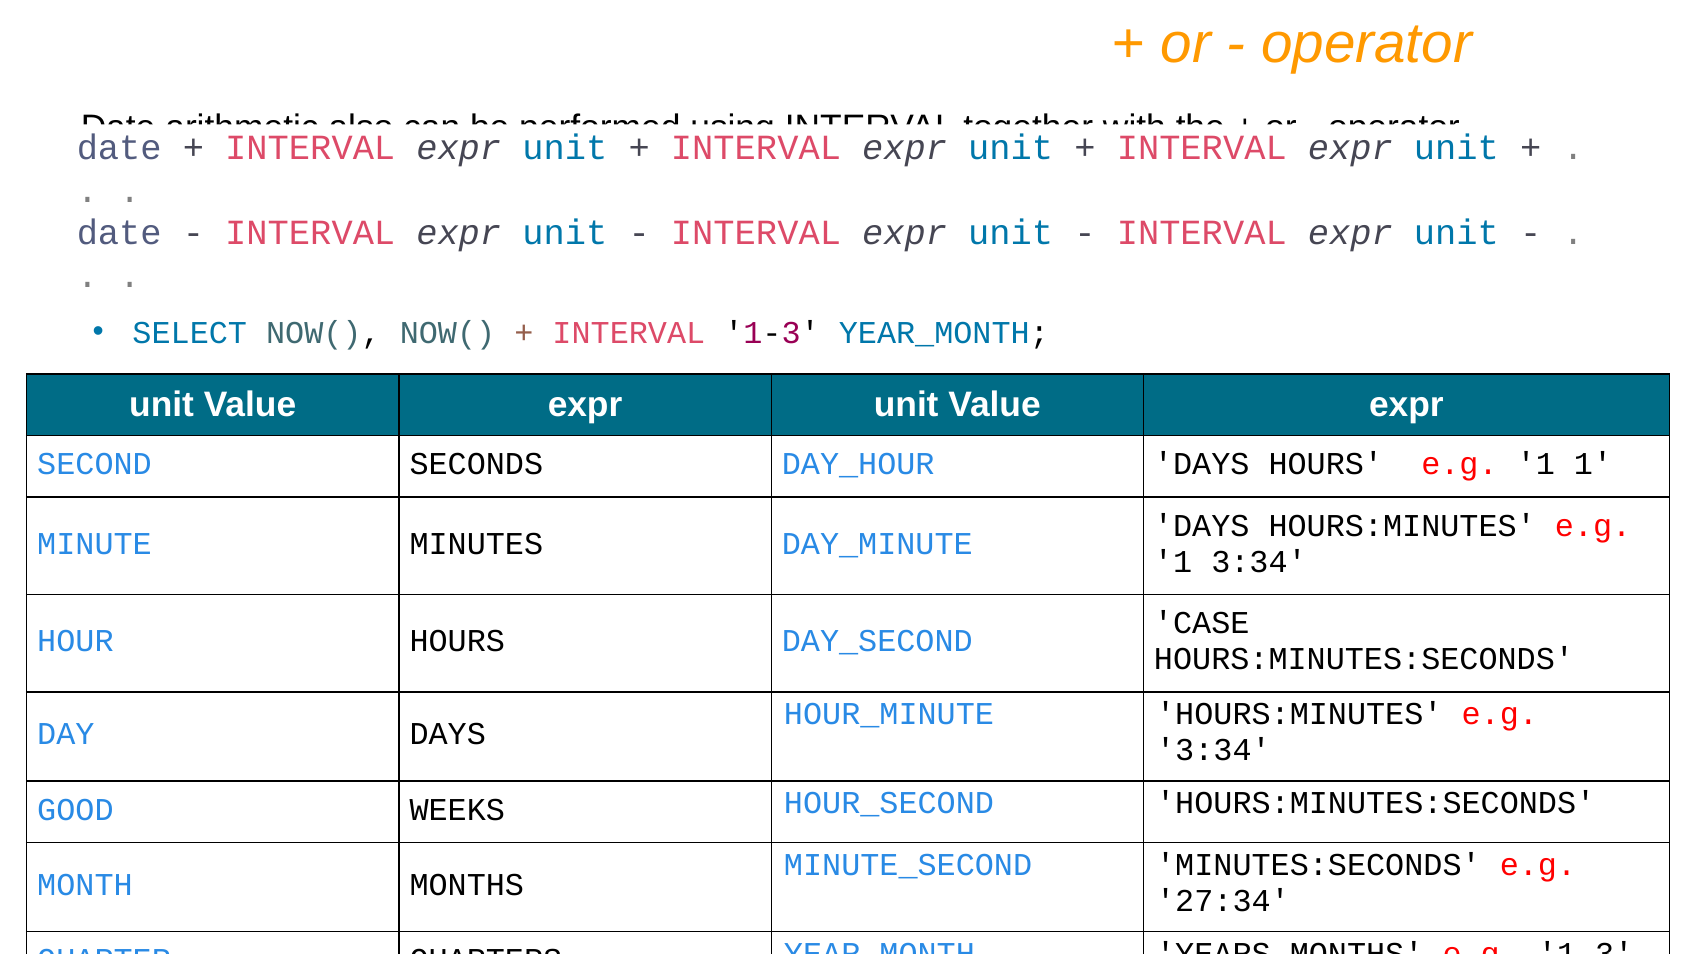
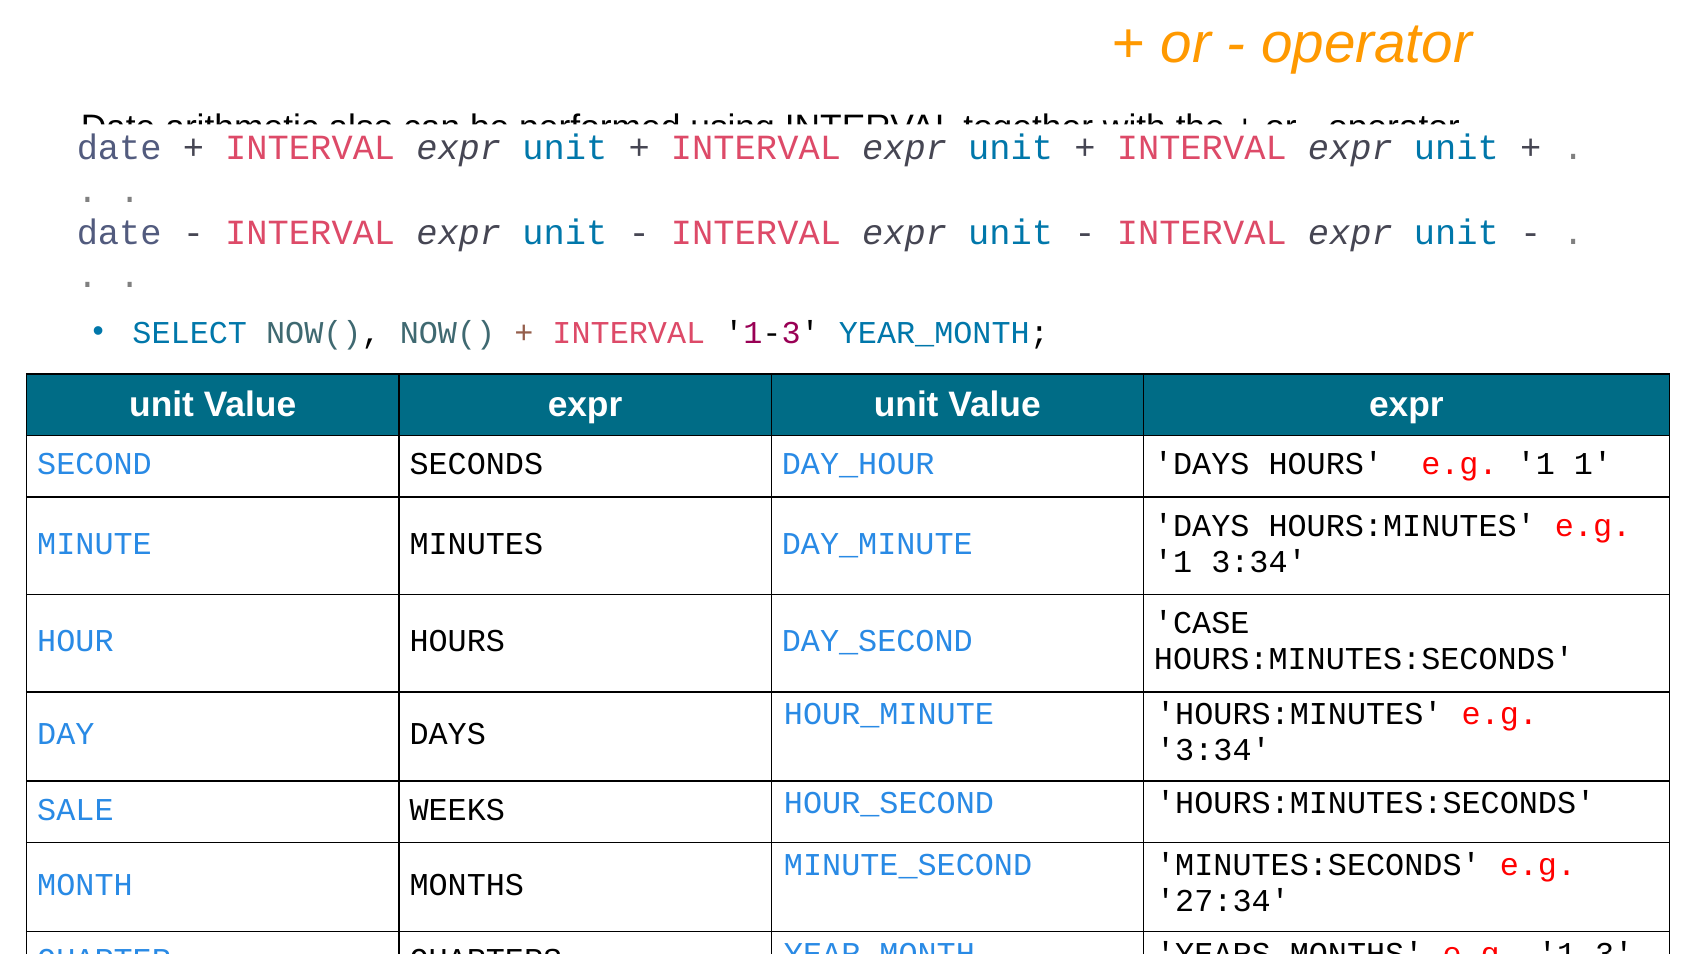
GOOD: GOOD -> SALE (75, 810)
